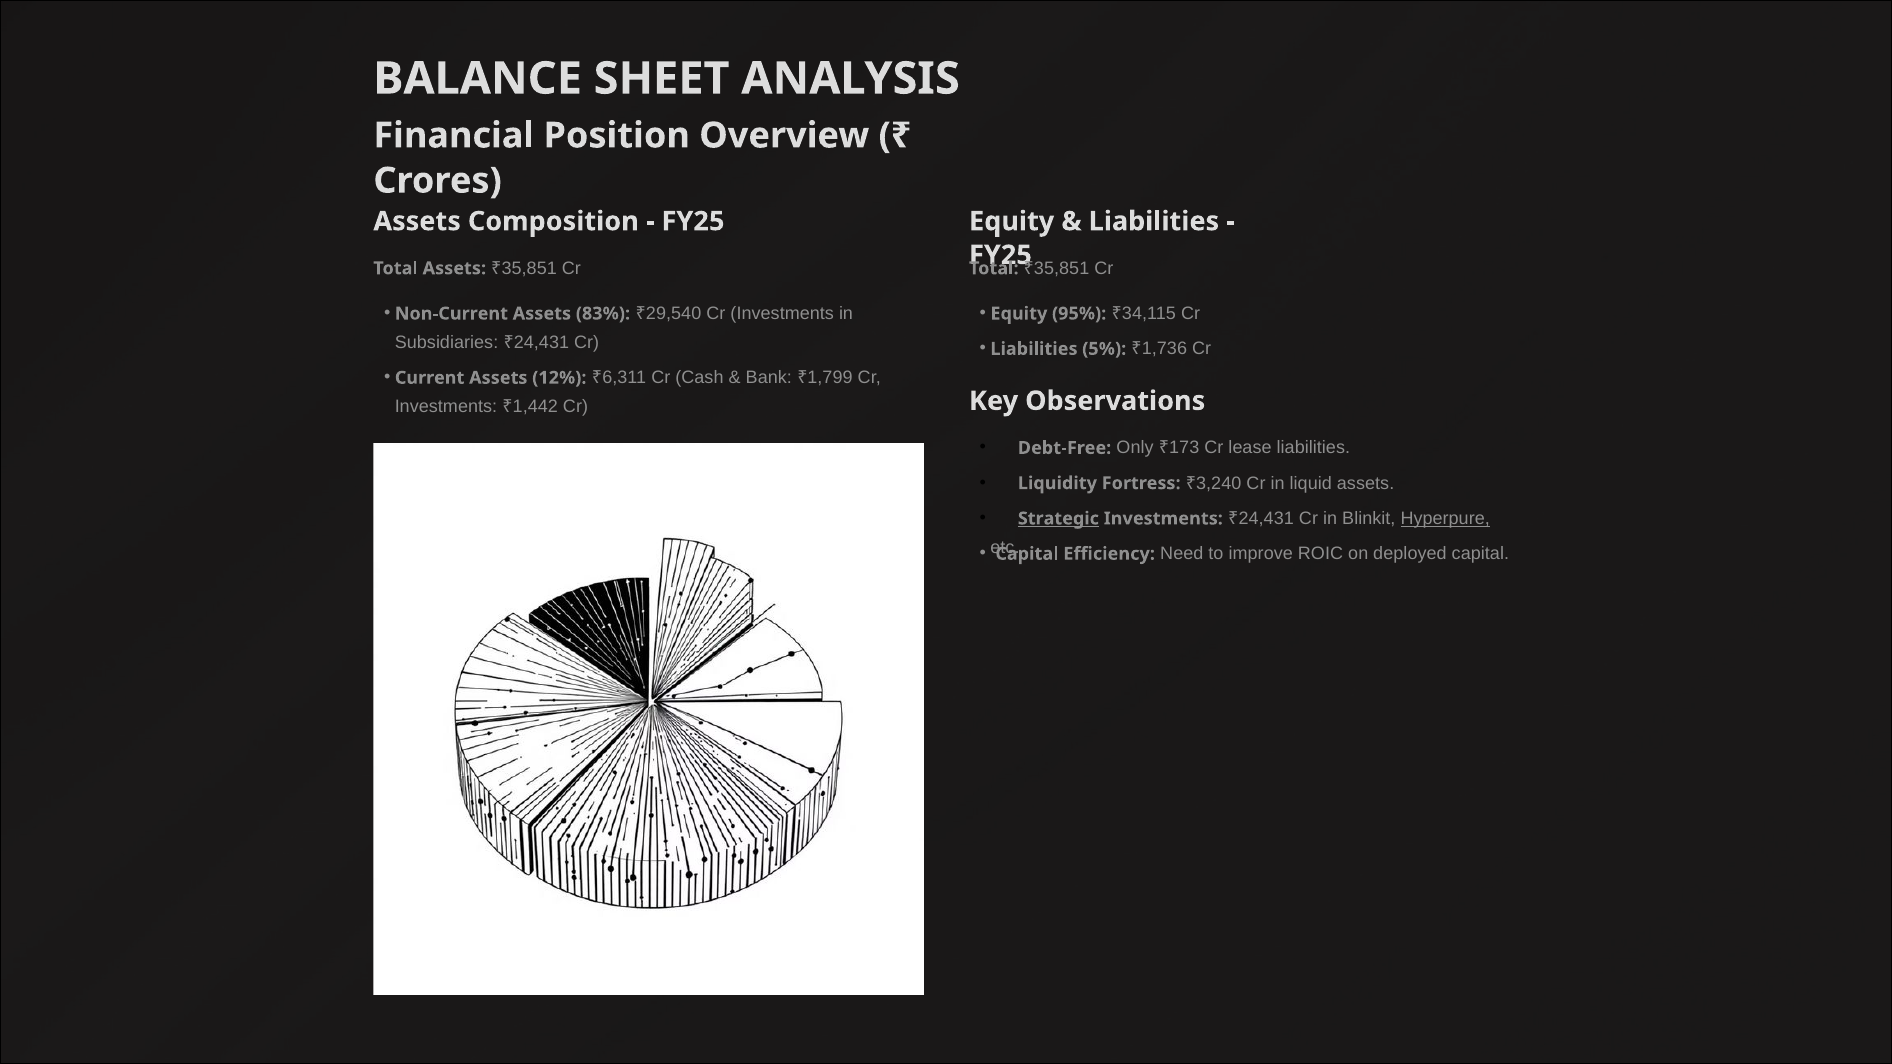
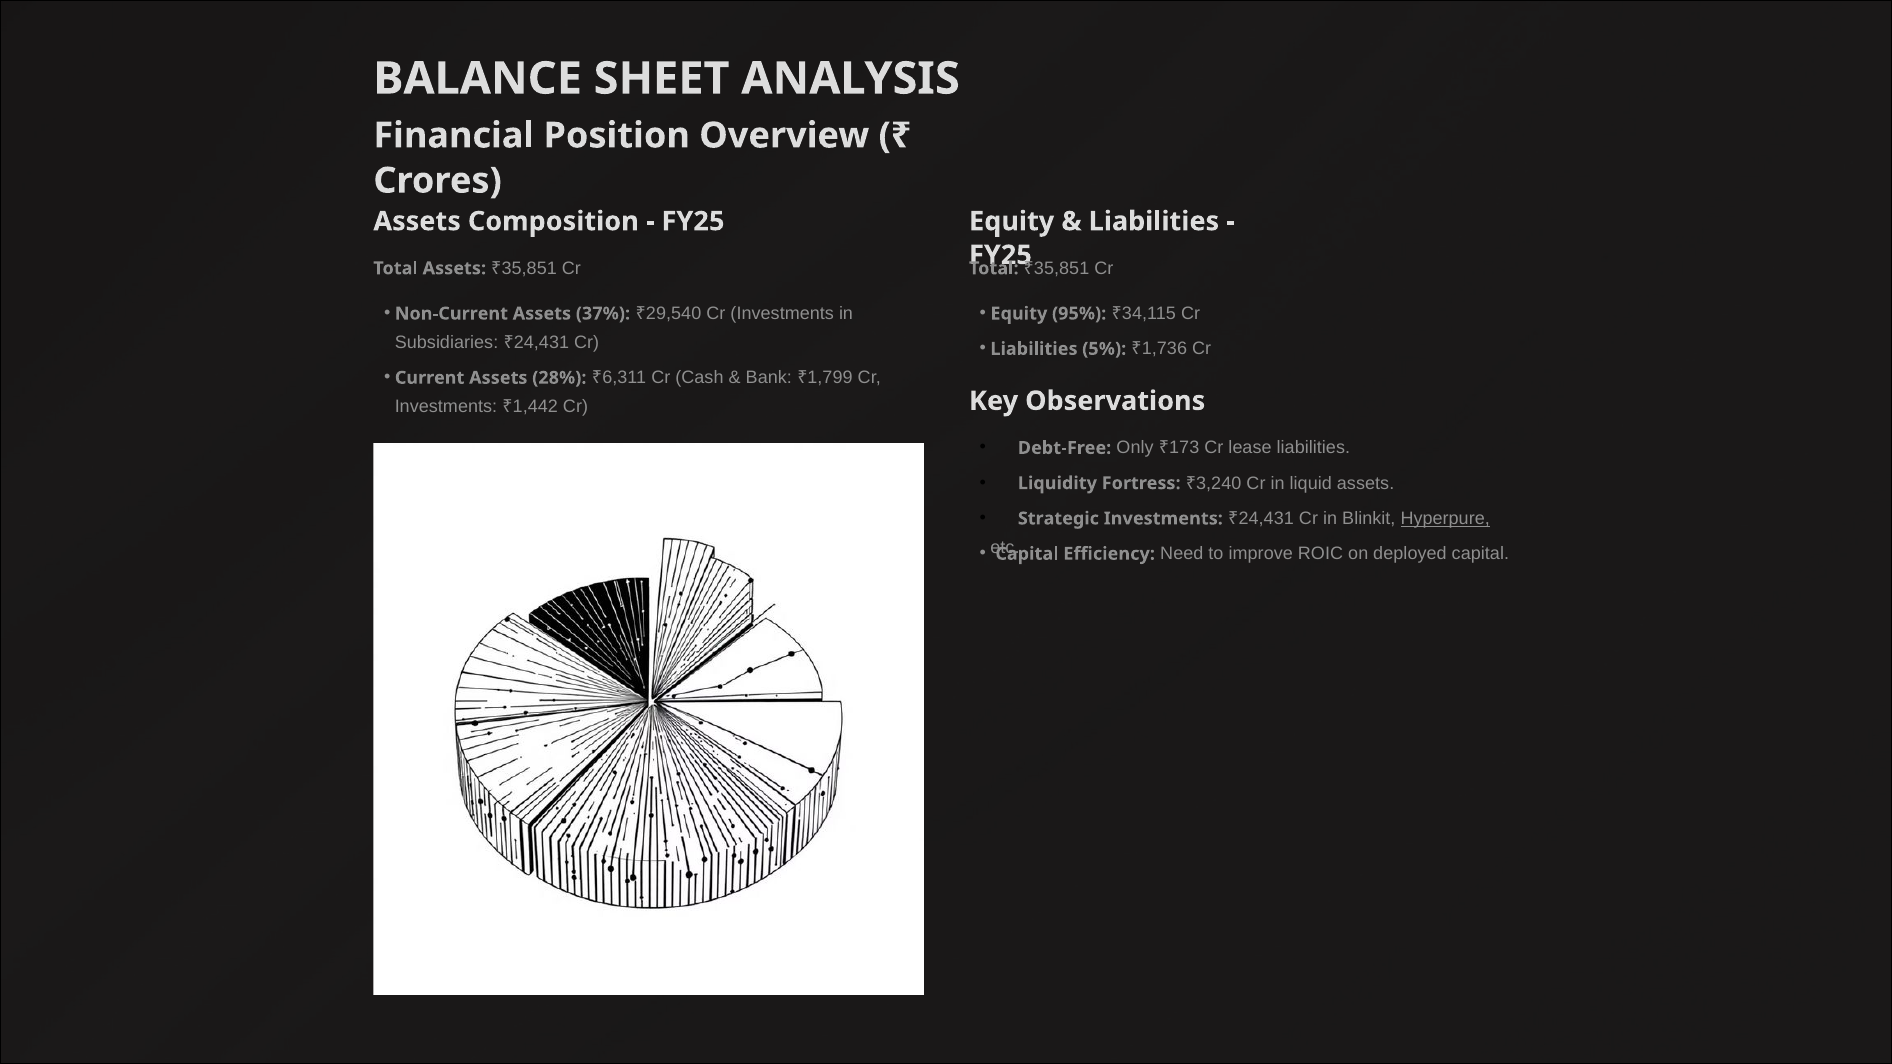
83%: 83% -> 37% (603, 314)
12%: 12% -> 28% (559, 378)
Strategic underline: present -> none (1058, 519)
